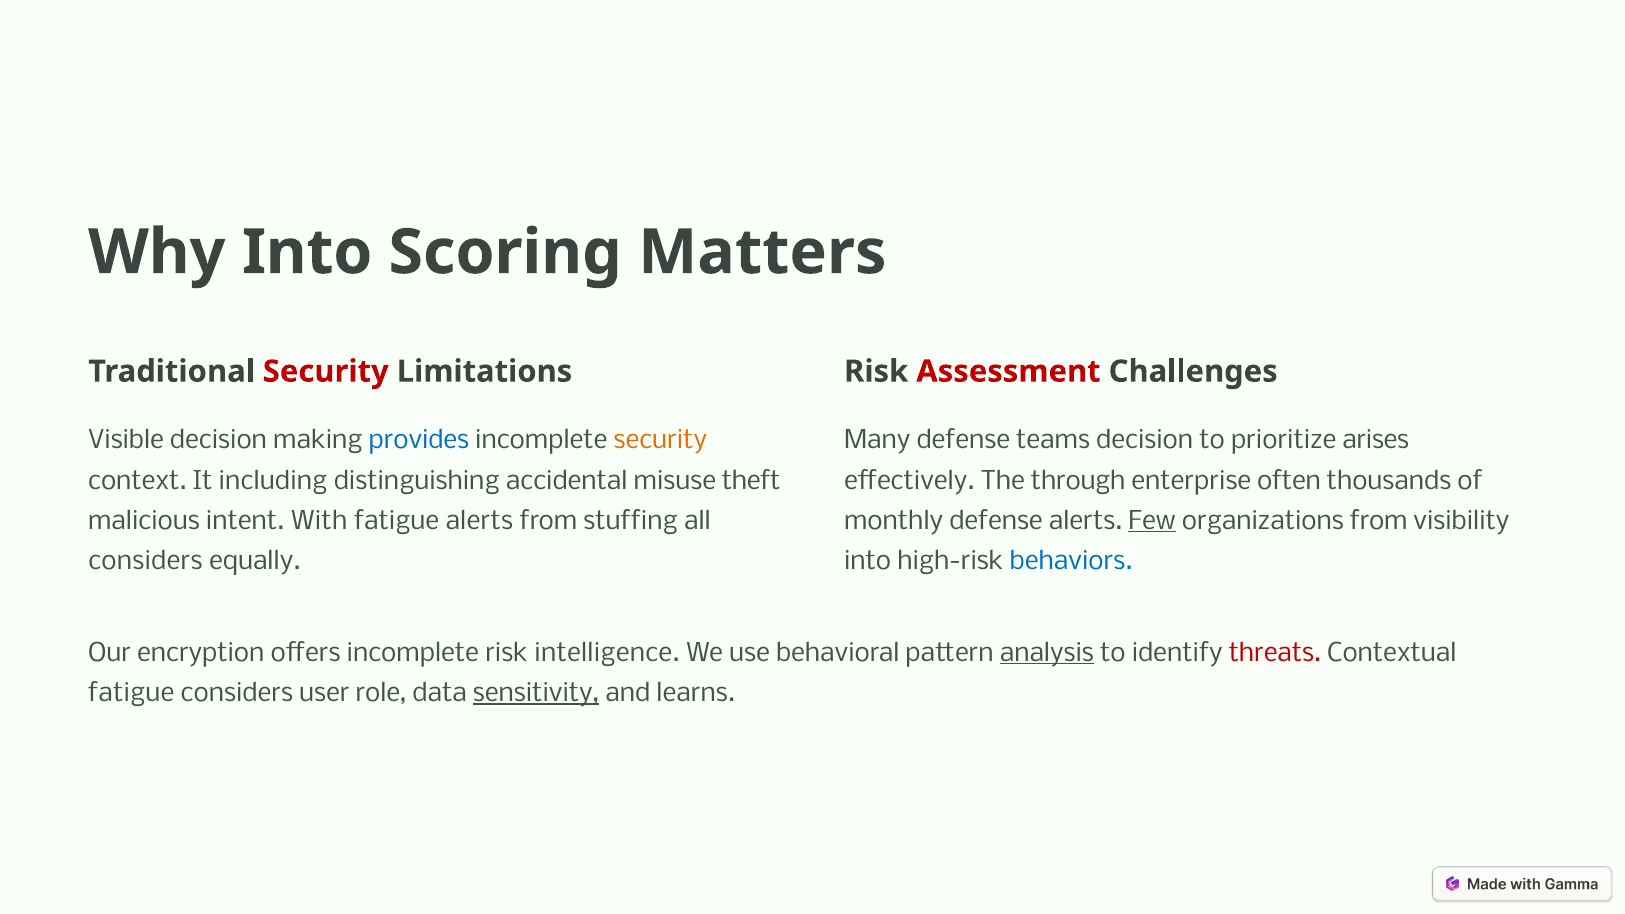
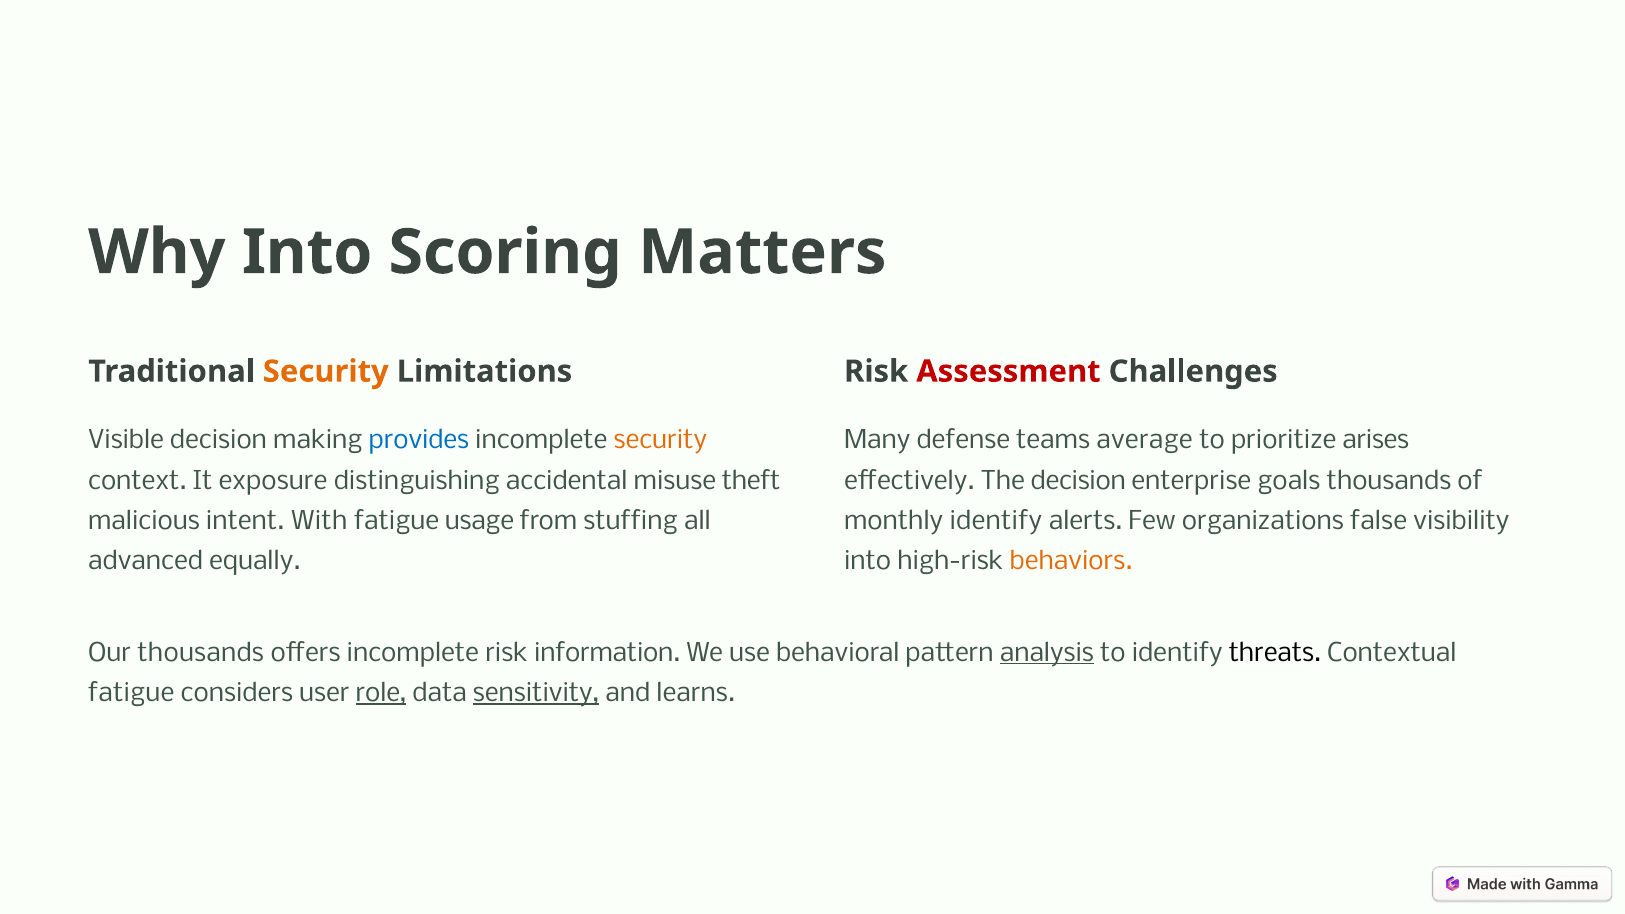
Security colour: red -> orange (326, 372)
teams decision: decision -> average (1145, 441)
including: including -> exposure (273, 481)
The through: through -> decision (1078, 481)
often: often -> goals (1289, 481)
fatigue alerts: alerts -> usage (480, 521)
monthly defense: defense -> identify (996, 521)
Few underline: present -> none (1152, 521)
organizations from: from -> false (1379, 521)
considers: considers -> advanced (146, 561)
behaviors colour: blue -> orange (1071, 561)
Our encryption: encryption -> thousands (201, 653)
intelligence: intelligence -> information (607, 653)
threats colour: red -> black (1275, 653)
role underline: none -> present (381, 693)
